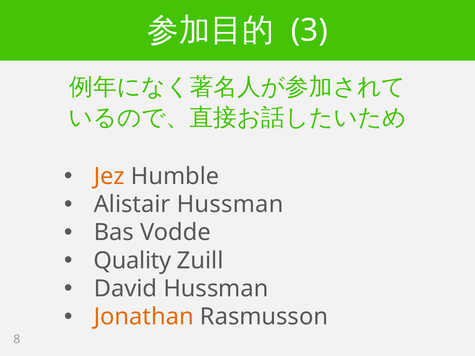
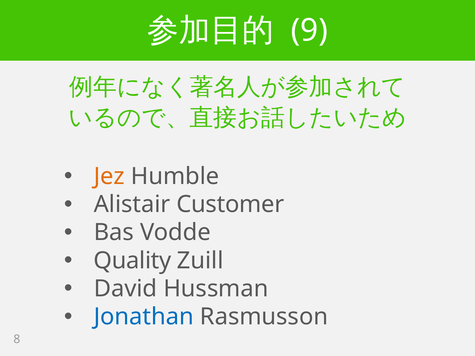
3: 3 -> 9 (309, 30)
Alistair Hussman: Hussman -> Customer (230, 205)
Jonathan colour: orange -> blue (144, 317)
